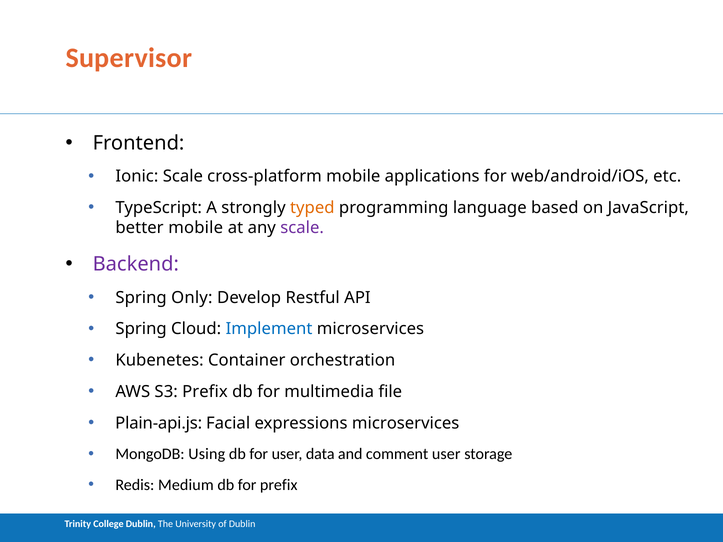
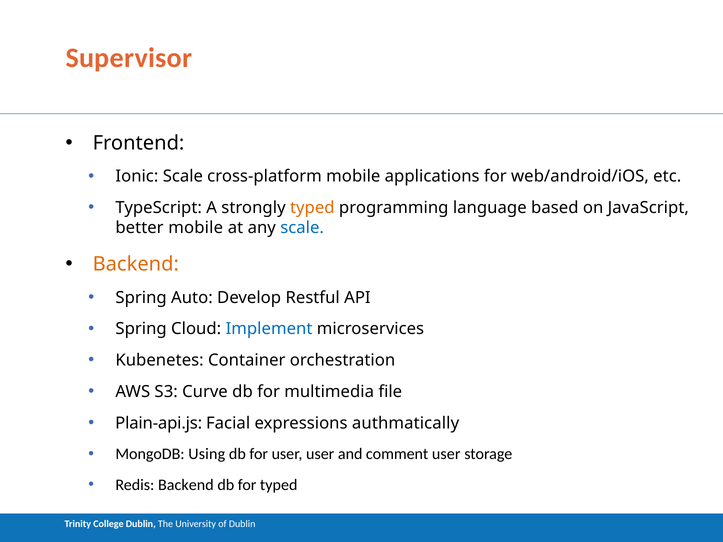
scale colour: purple -> blue (302, 228)
Backend colour: purple -> orange (136, 264)
Only: Only -> Auto (192, 298)
S3 Prefix: Prefix -> Curve (205, 392)
expressions microservices: microservices -> authmatically (406, 423)
user data: data -> user (320, 454)
Redis Medium: Medium -> Backend (186, 485)
for prefix: prefix -> typed (279, 485)
